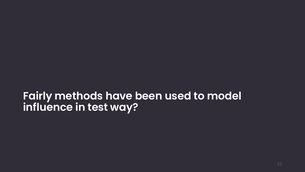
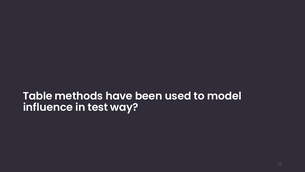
Fairly: Fairly -> Table (38, 96)
